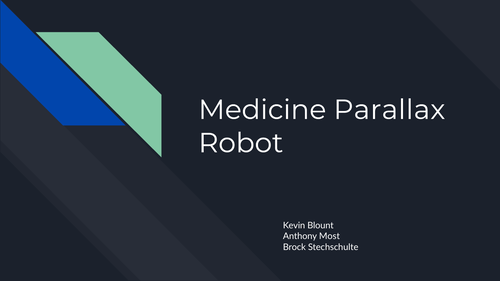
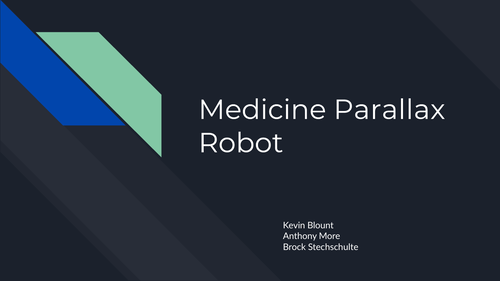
Most: Most -> More (330, 237)
